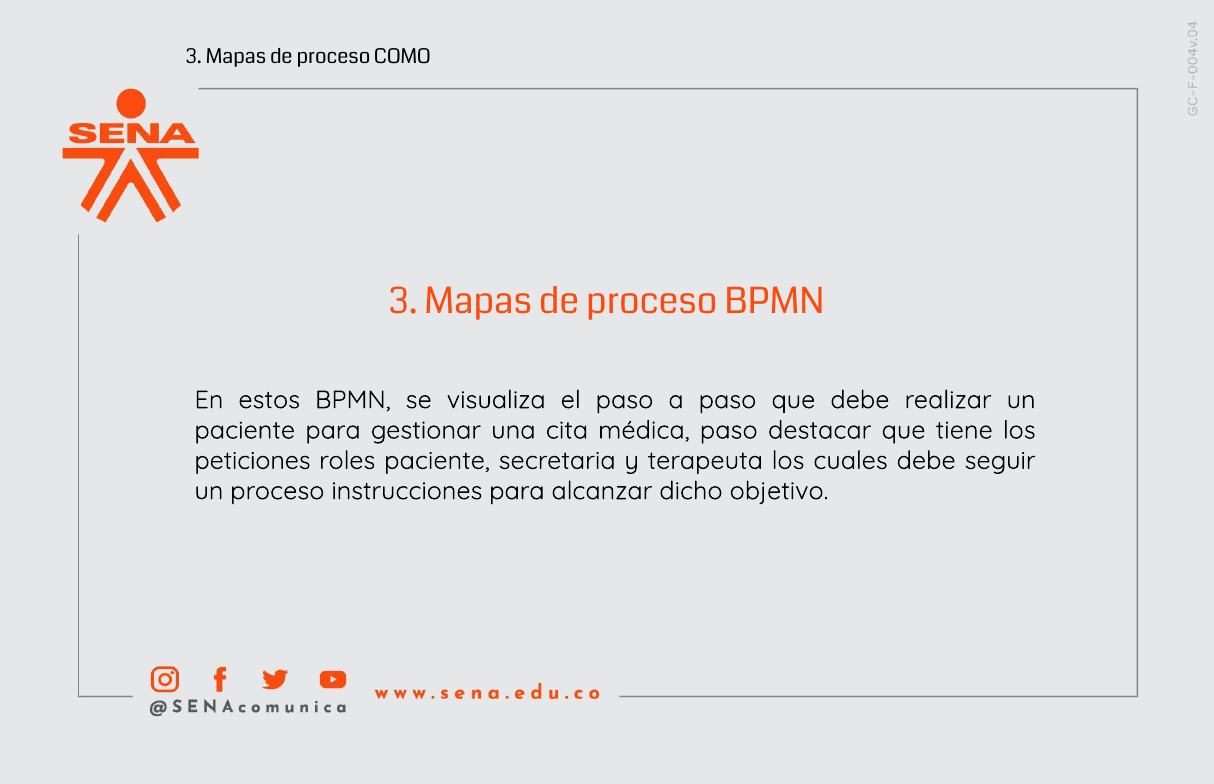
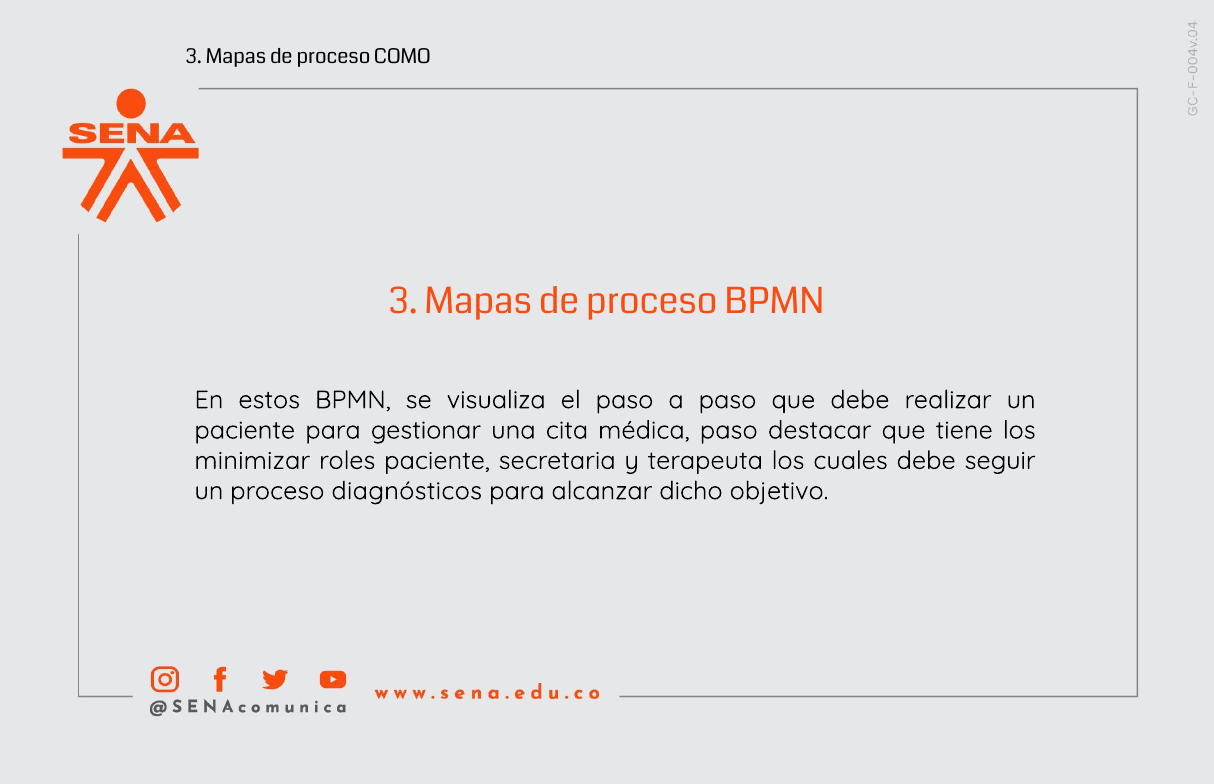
peticiones: peticiones -> minimizar (252, 461)
instrucciones: instrucciones -> diagnósticos (407, 491)
